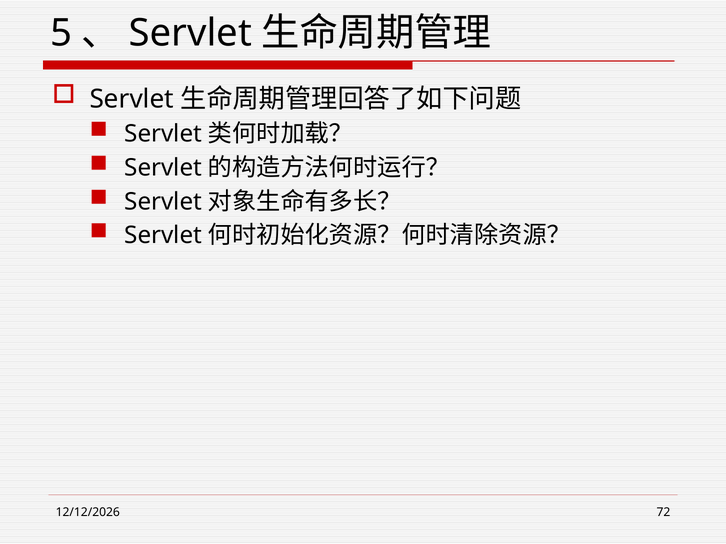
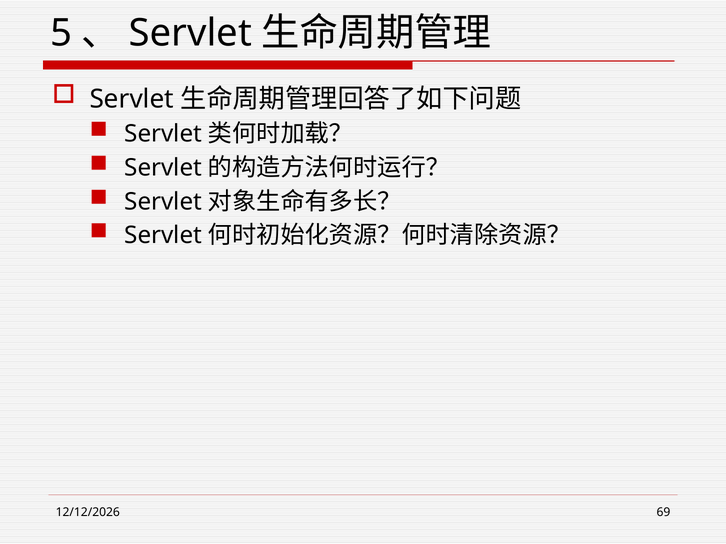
72: 72 -> 69 (663, 513)
